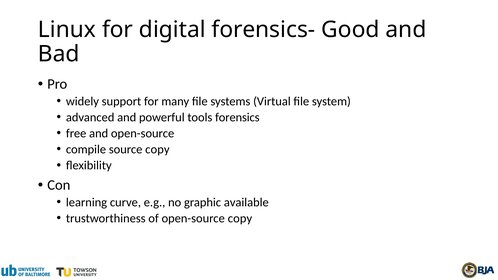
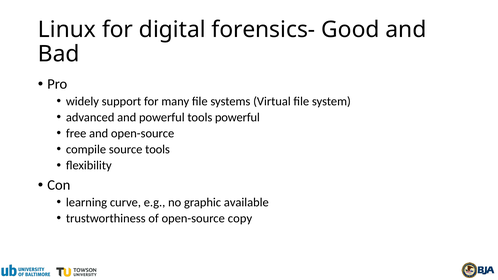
tools forensics: forensics -> powerful (237, 117)
source copy: copy -> tools (158, 149)
